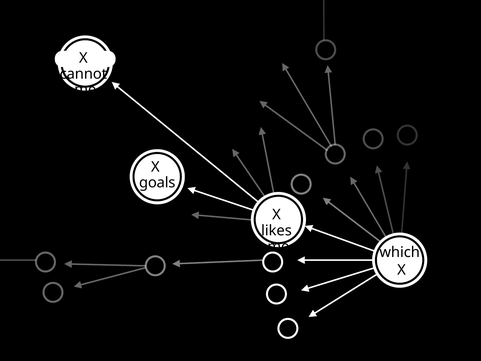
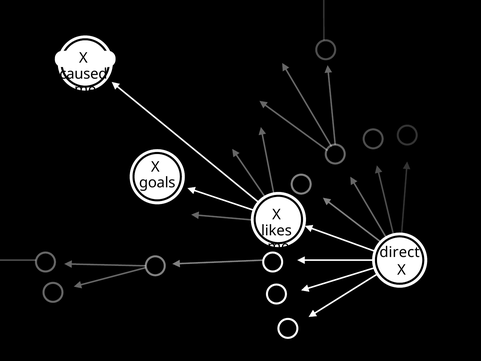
cannot: cannot -> caused (83, 74)
which: which -> direct (400, 252)
